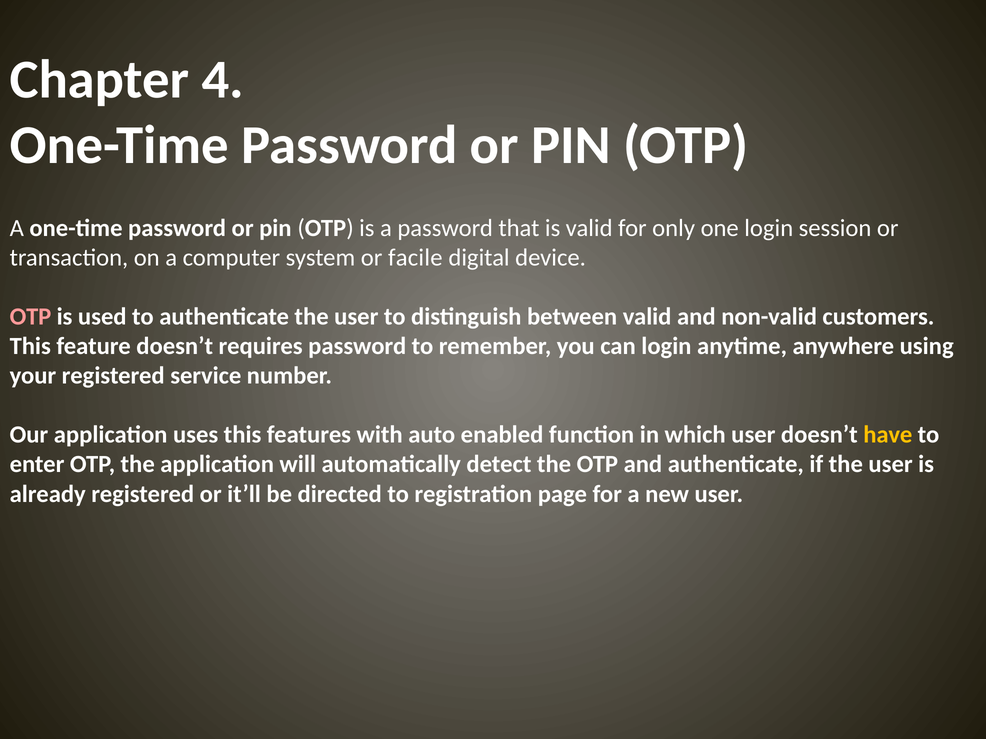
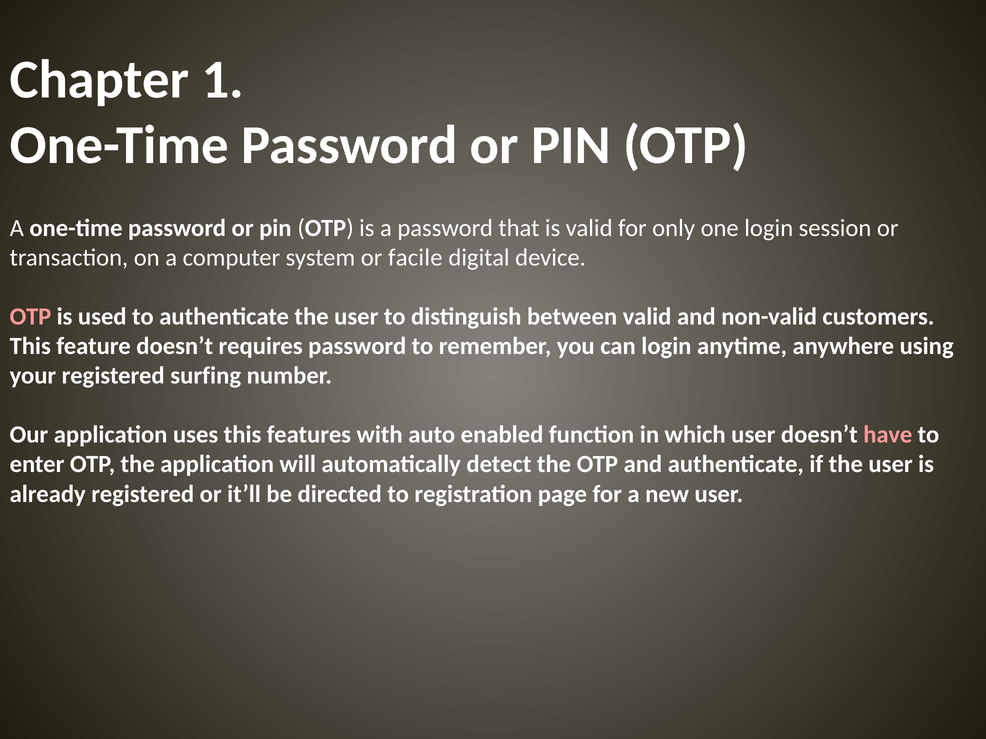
4: 4 -> 1 (223, 80)
service: service -> surfing (206, 376)
have colour: yellow -> pink (888, 435)
